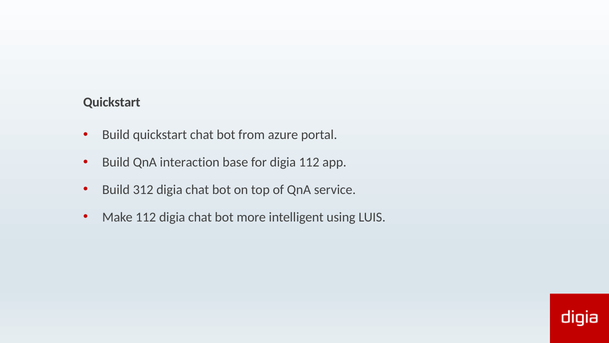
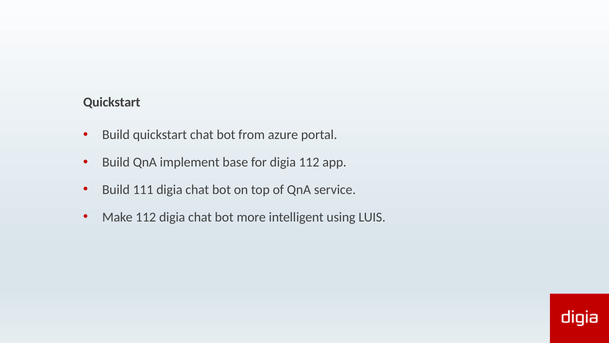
interaction: interaction -> implement (190, 162)
312: 312 -> 111 (143, 190)
